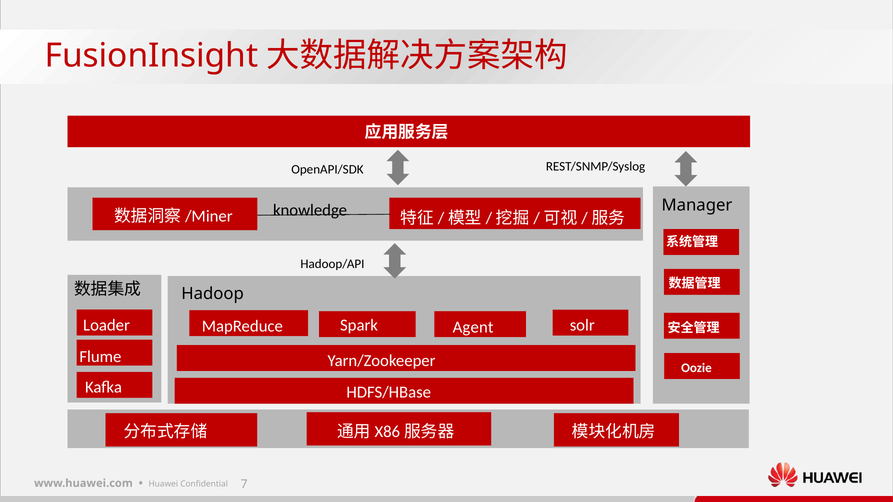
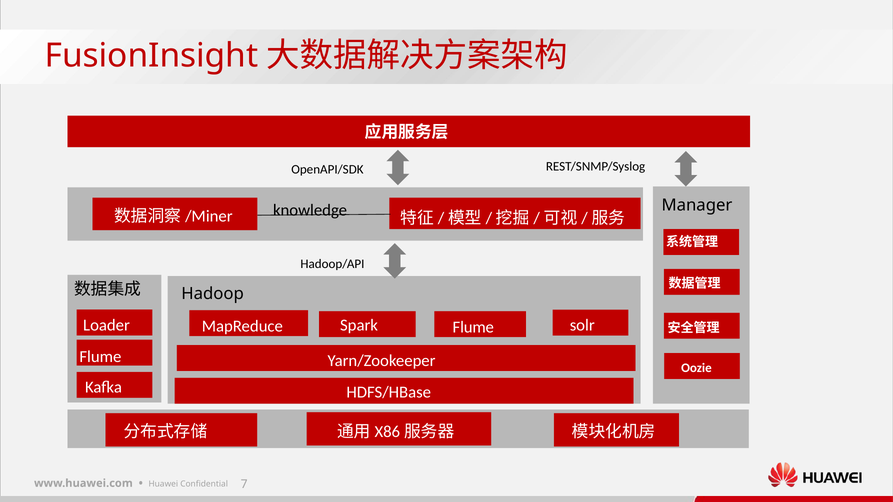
Spark Agent: Agent -> Flume (473, 327)
